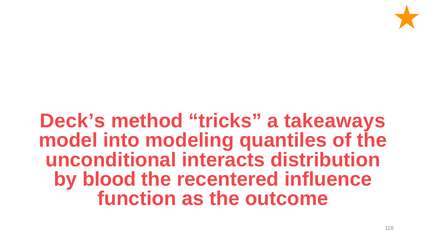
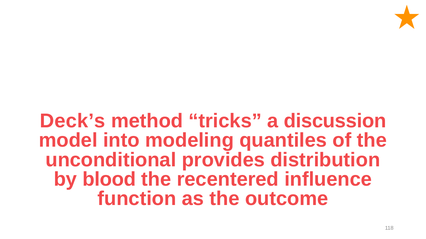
takeaways: takeaways -> discussion (335, 121)
interacts: interacts -> provides (223, 160)
